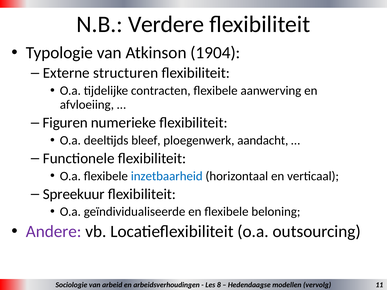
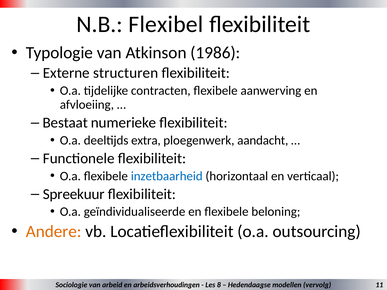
Verdere: Verdere -> Flexibel (166, 24)
1904: 1904 -> 1986 (215, 53)
Figuren: Figuren -> Bestaat (65, 123)
bleef: bleef -> extra (146, 140)
Andere colour: purple -> orange (54, 232)
